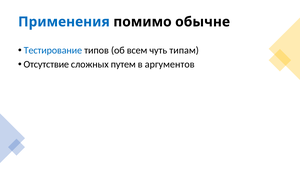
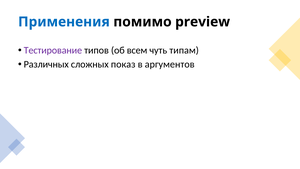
обычне: обычне -> preview (203, 22)
Тестирование colour: blue -> purple (53, 50)
Отсутствие: Отсутствие -> Различных (46, 64)
путем: путем -> показ (123, 64)
